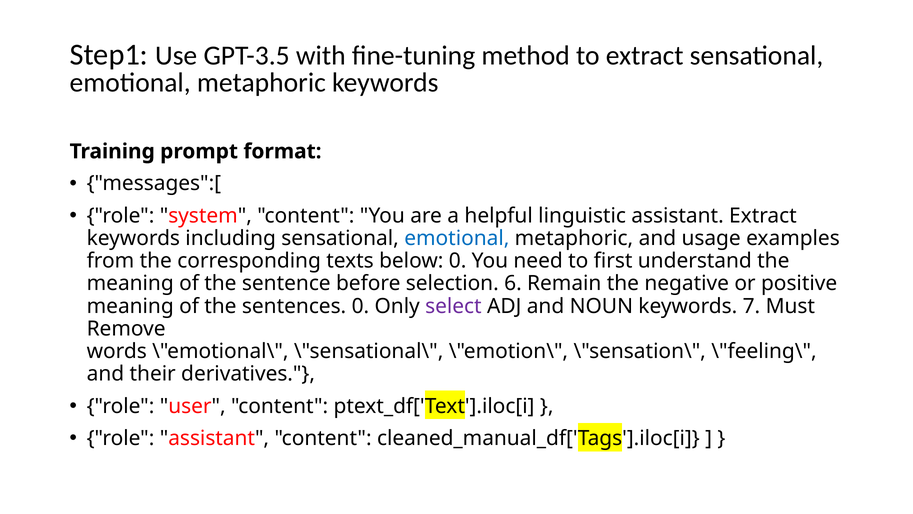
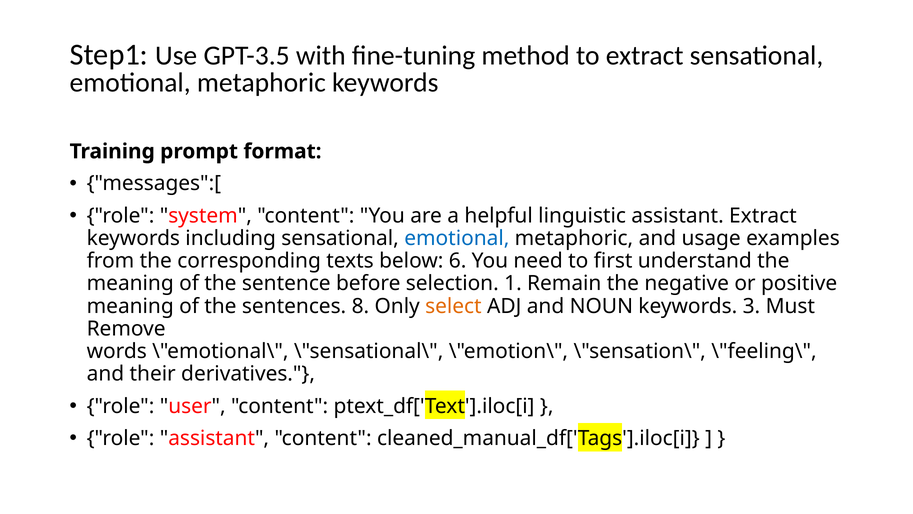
below 0: 0 -> 6 (458, 261)
6: 6 -> 1 (513, 283)
sentences 0: 0 -> 8 (360, 306)
select colour: purple -> orange (453, 306)
7: 7 -> 3 (751, 306)
